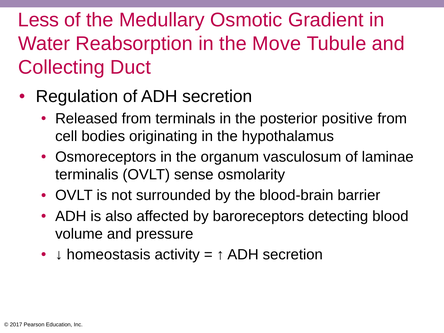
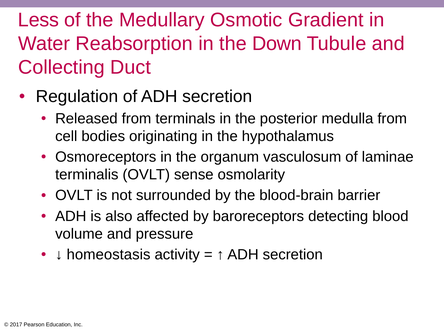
Move: Move -> Down (277, 44)
positive: positive -> medulla (347, 118)
